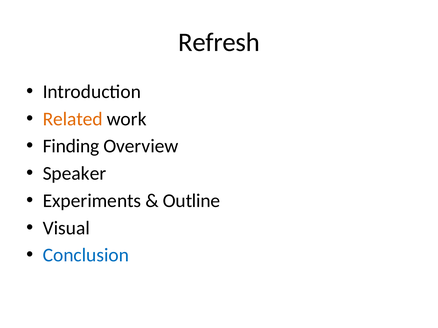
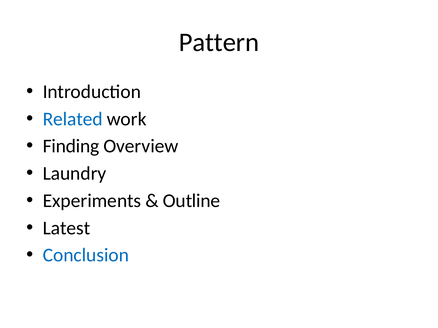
Refresh: Refresh -> Pattern (219, 42)
Related colour: orange -> blue (73, 119)
Speaker: Speaker -> Laundry (74, 174)
Visual: Visual -> Latest (66, 228)
